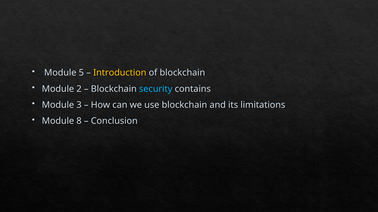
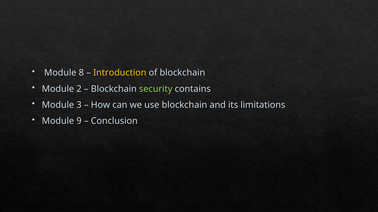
5: 5 -> 8 (81, 73)
security colour: light blue -> light green (156, 89)
8: 8 -> 9 (79, 121)
